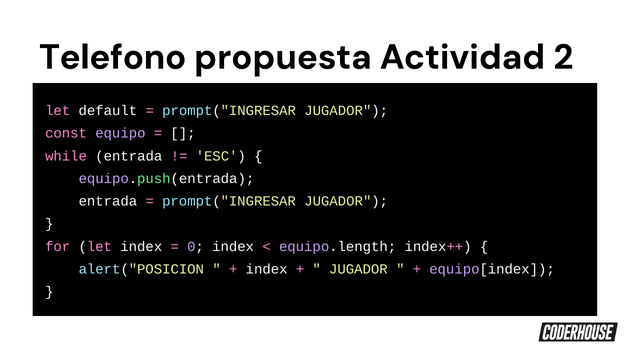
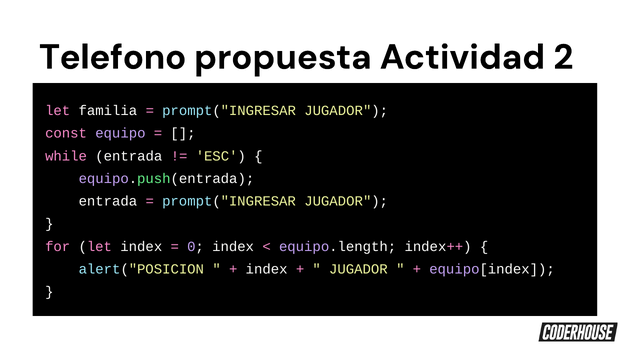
default: default -> familia (108, 111)
